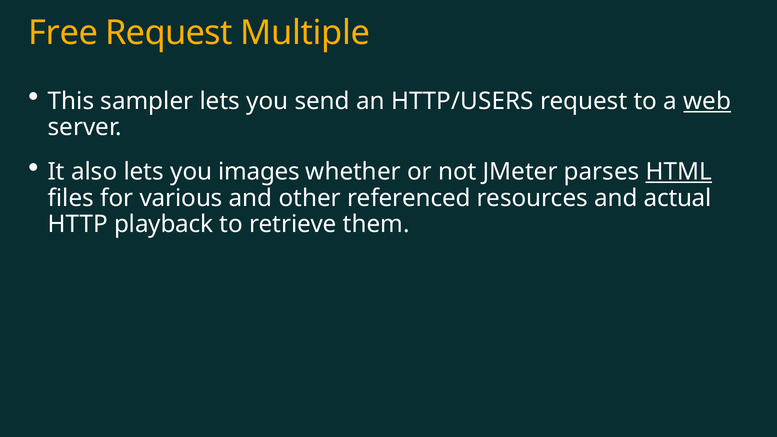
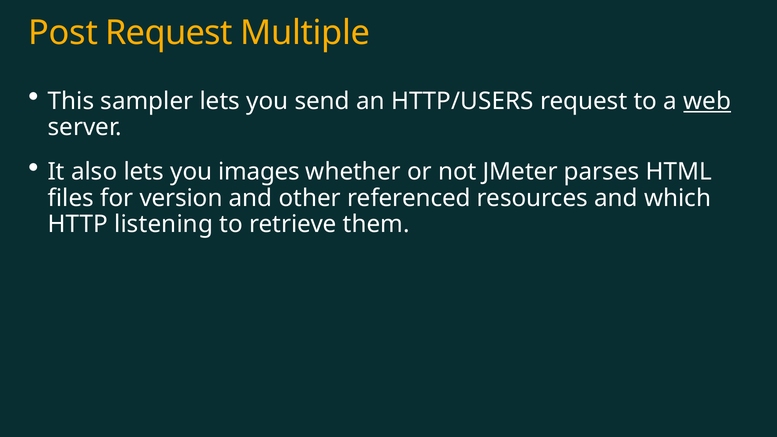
Free: Free -> Post (63, 33)
HTML underline: present -> none (679, 172)
various: various -> version (181, 198)
actual: actual -> which (678, 198)
playback: playback -> listening (164, 224)
